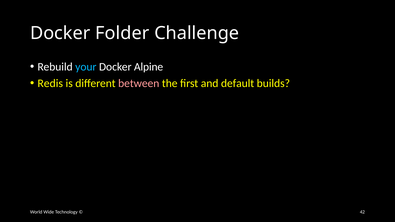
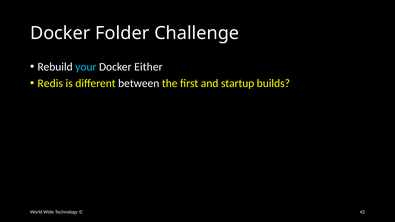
Alpine: Alpine -> Either (148, 67)
between colour: pink -> white (139, 83)
default: default -> startup (238, 83)
